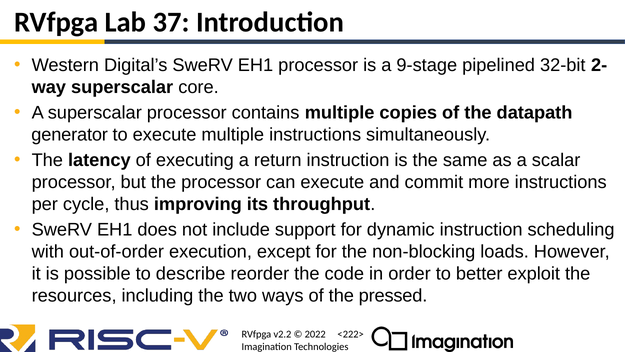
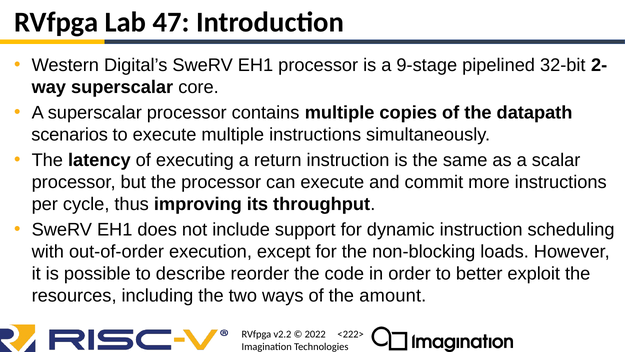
37: 37 -> 47 (171, 22)
generator: generator -> scenarios (70, 135)
pressed: pressed -> amount (393, 295)
